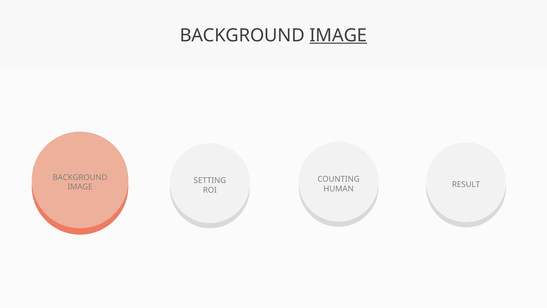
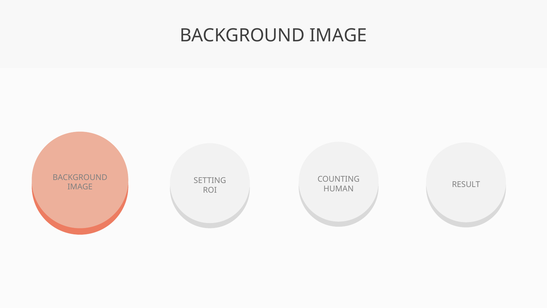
IMAGE underline: present -> none (338, 35)
